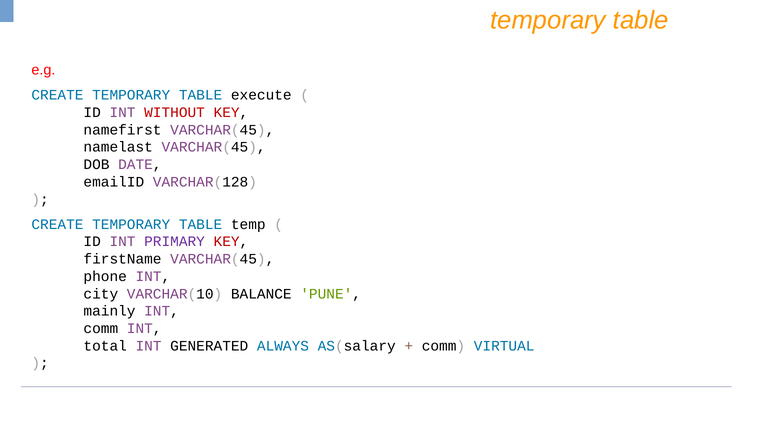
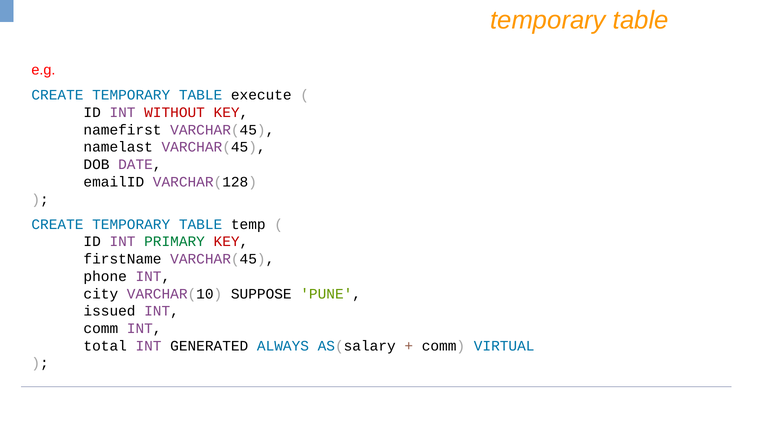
PRIMARY colour: purple -> green (175, 241)
BALANCE: BALANCE -> SUPPOSE (261, 294)
mainly: mainly -> issued (110, 311)
